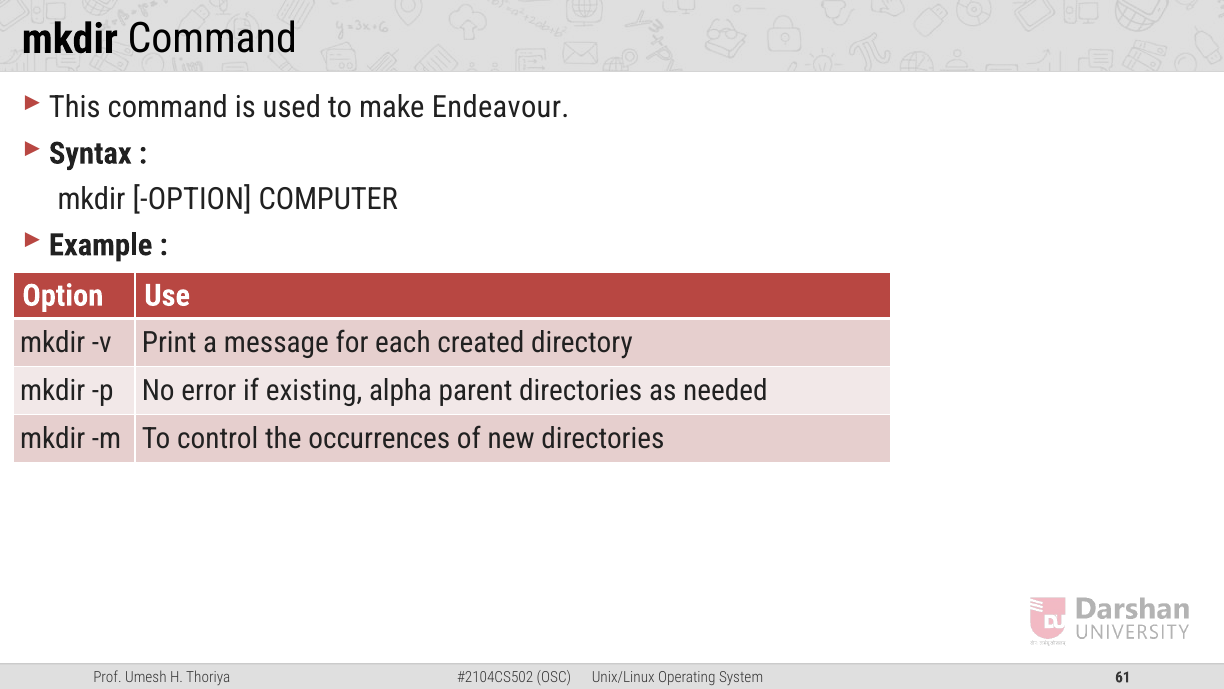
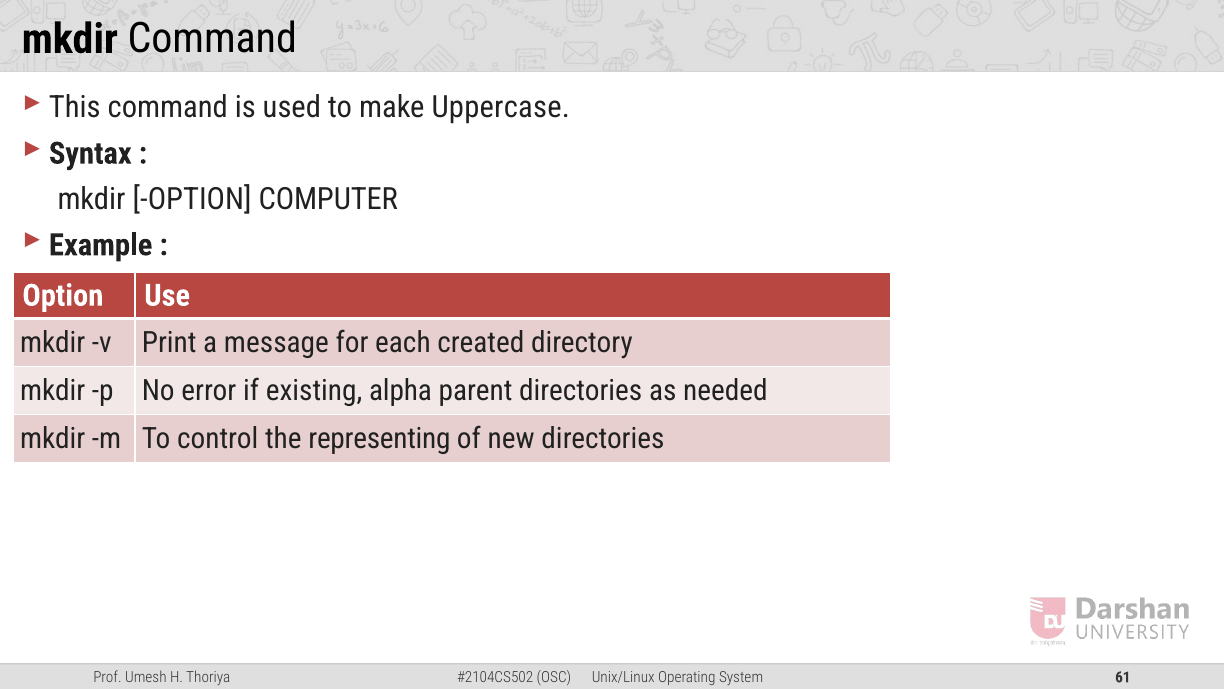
Endeavour: Endeavour -> Uppercase (501, 108)
occurrences: occurrences -> representing (379, 439)
